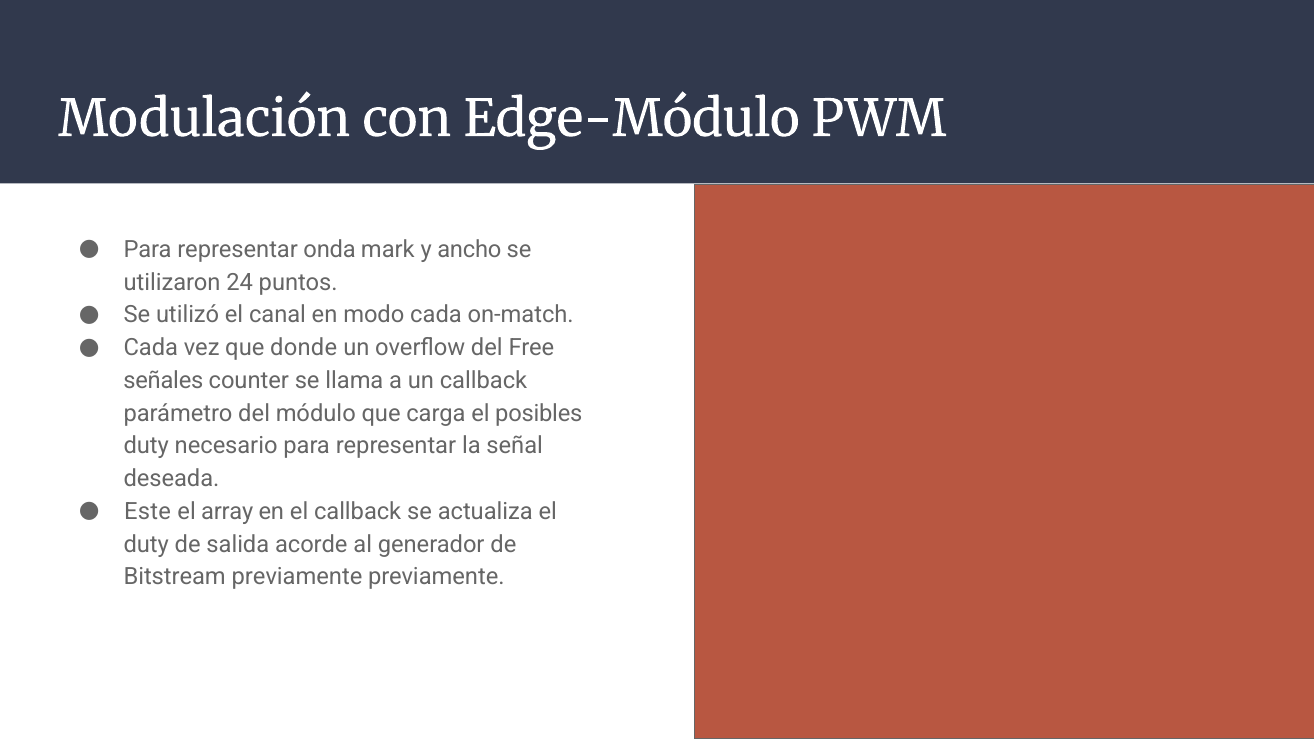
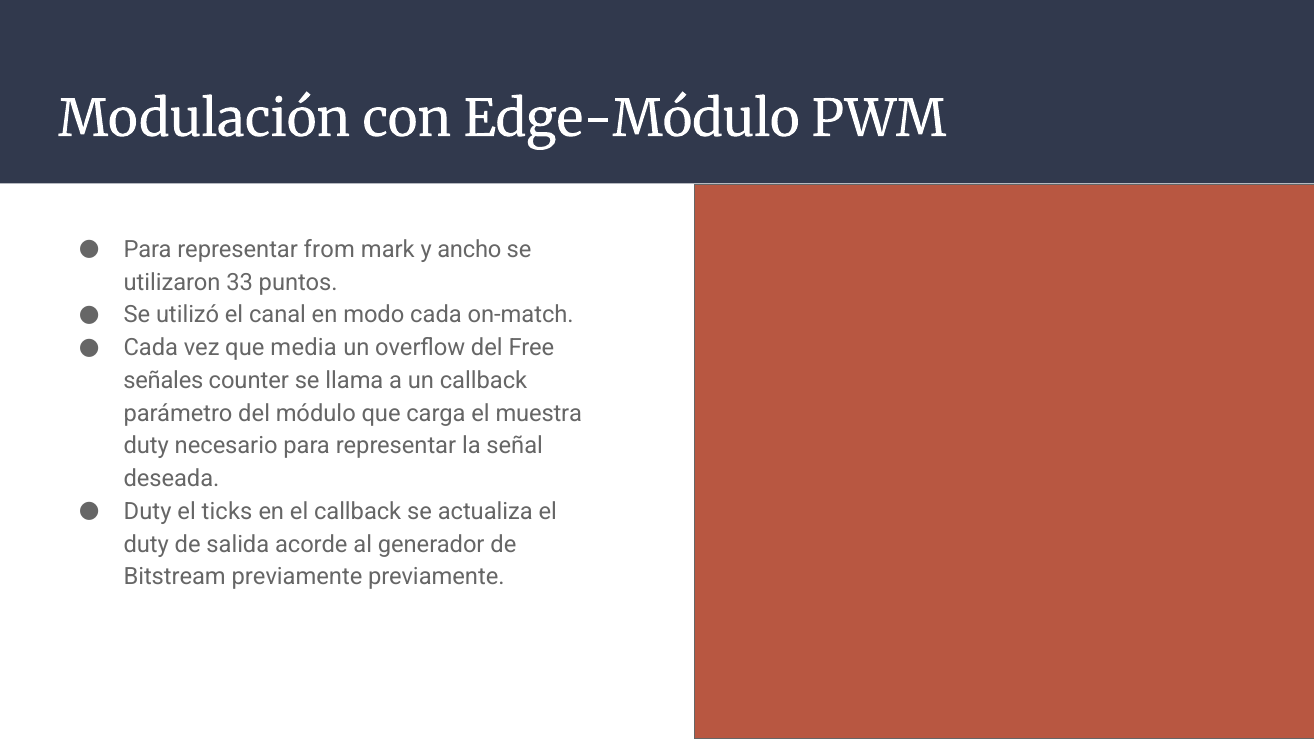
onda: onda -> from (329, 250)
24: 24 -> 33 (240, 282)
donde: donde -> media (304, 348)
posibles: posibles -> muestra (539, 413)
Este: Este -> Duty (148, 512)
array: array -> ticks (227, 512)
